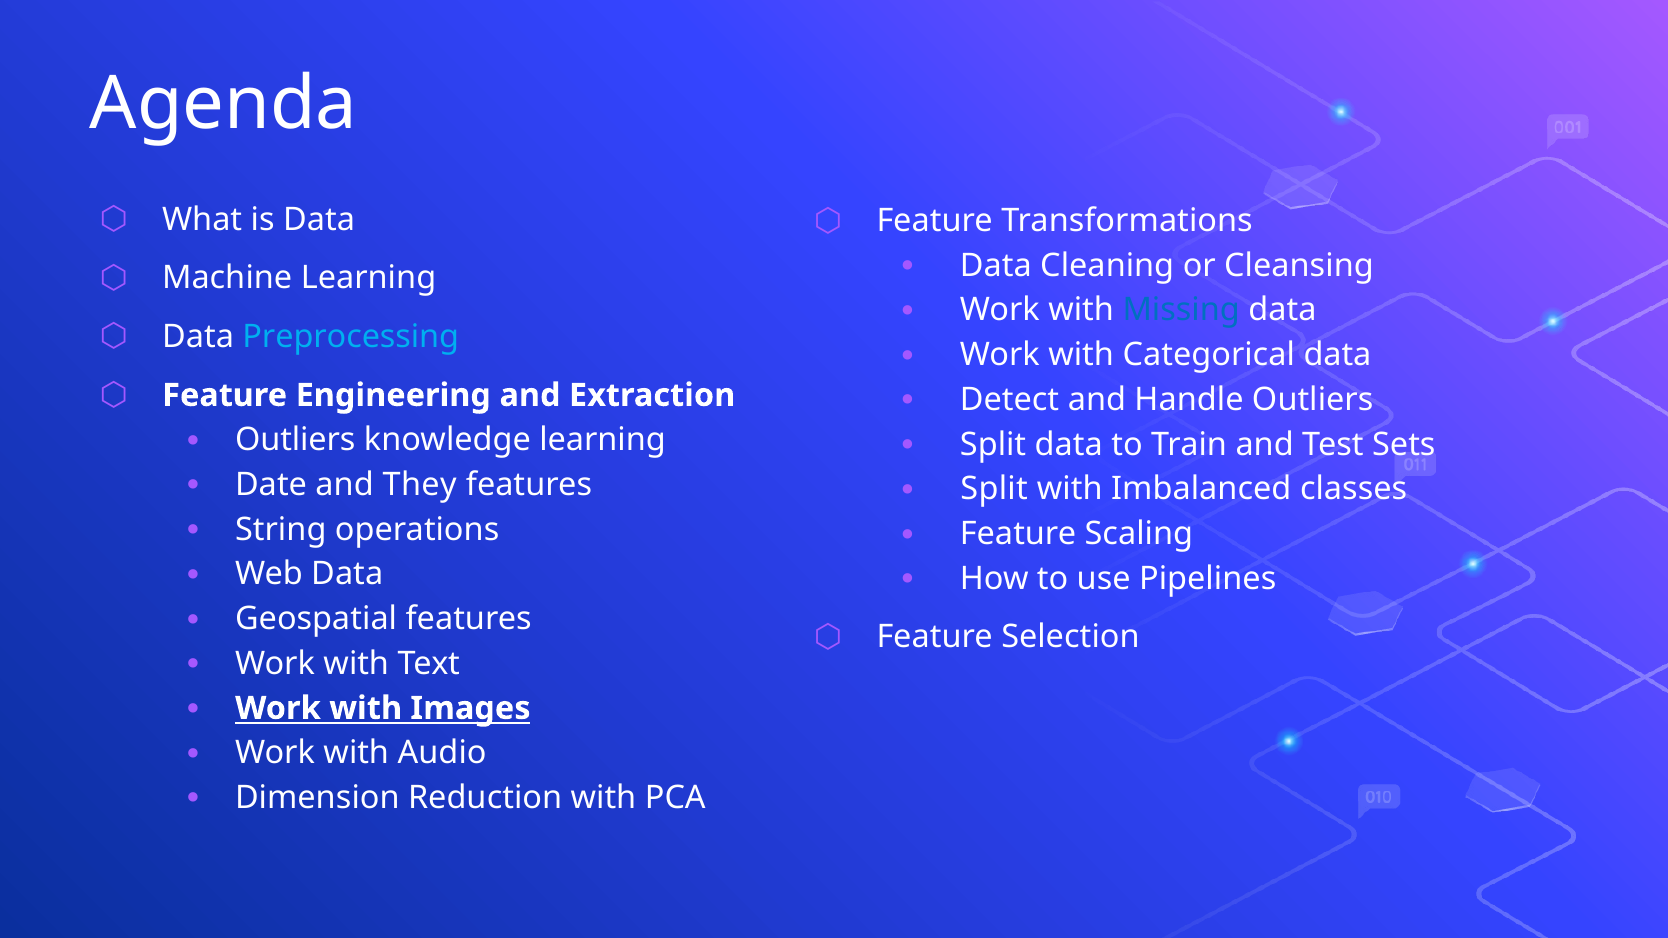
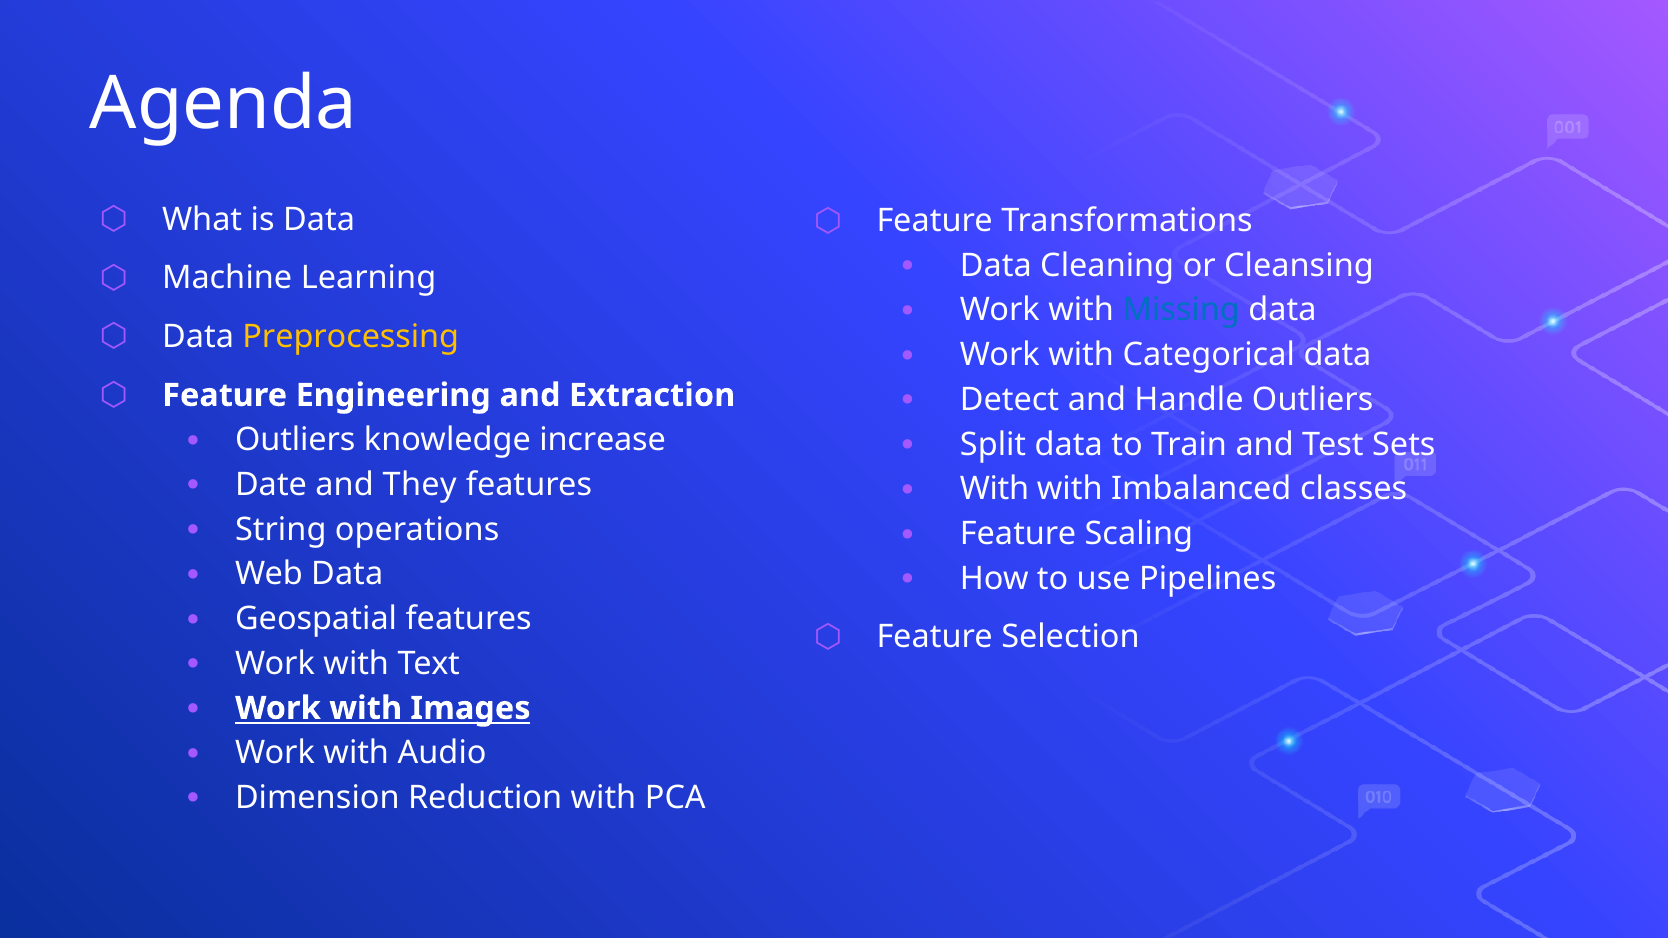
Preprocessing colour: light blue -> yellow (351, 337)
knowledge learning: learning -> increase (603, 440)
Split: Split -> With (994, 489)
